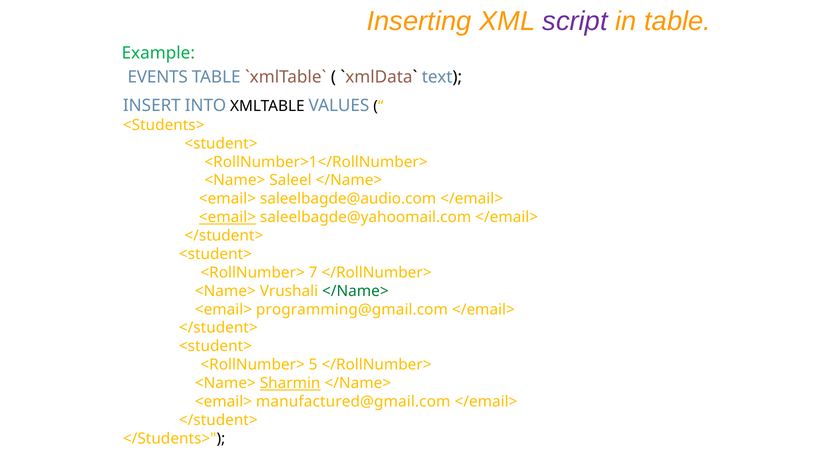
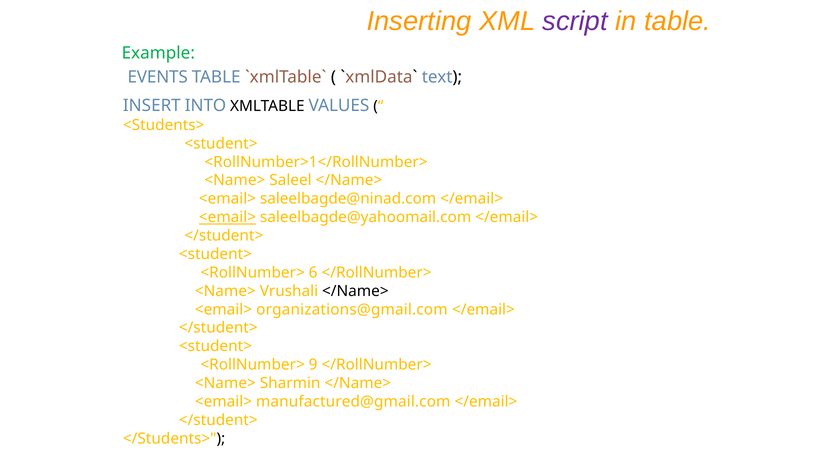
saleelbagde@audio.com: saleelbagde@audio.com -> saleelbagde@ninad.com (348, 199)
7: 7 -> 6 (313, 273)
</Name> colour: green -> black (355, 291)
programming@gmail.com: programming@gmail.com -> organizations@gmail.com (352, 310)
5: 5 -> 9 (313, 365)
Sharmin underline: present -> none (290, 383)
